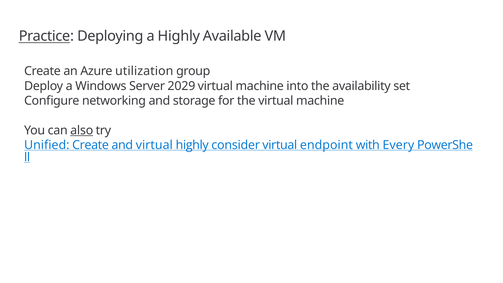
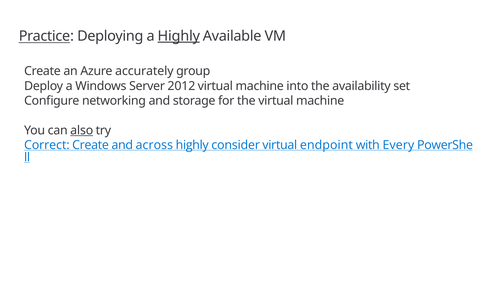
Highly underline: none -> present (179, 36)
utilization: utilization -> accurately (144, 71)
2029: 2029 -> 2012 (181, 86)
Unified: Unified -> Correct (47, 145)
and virtual: virtual -> across (154, 145)
